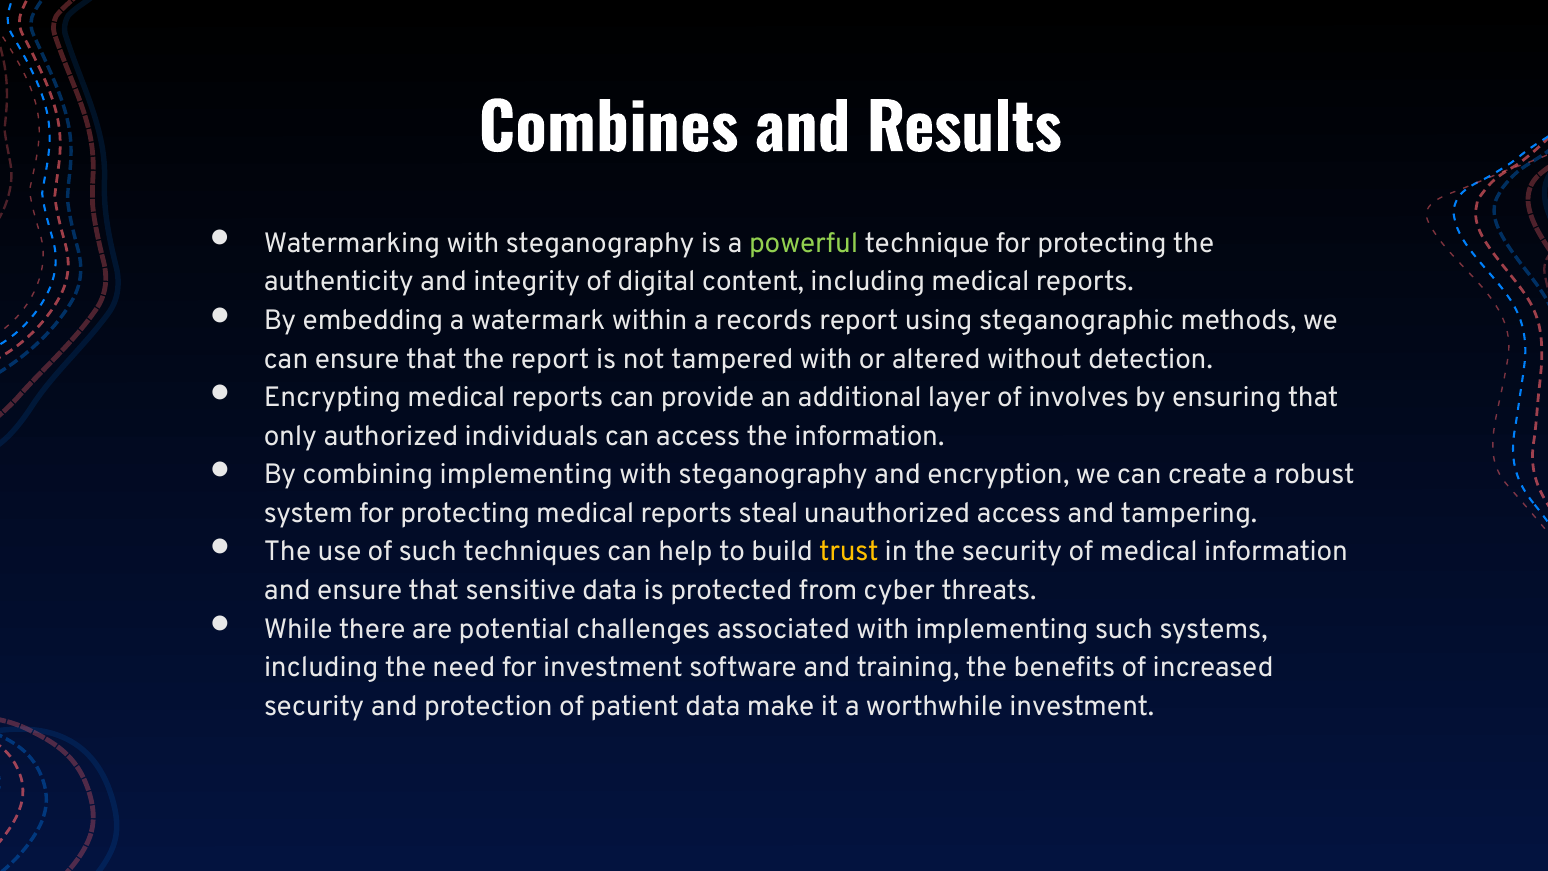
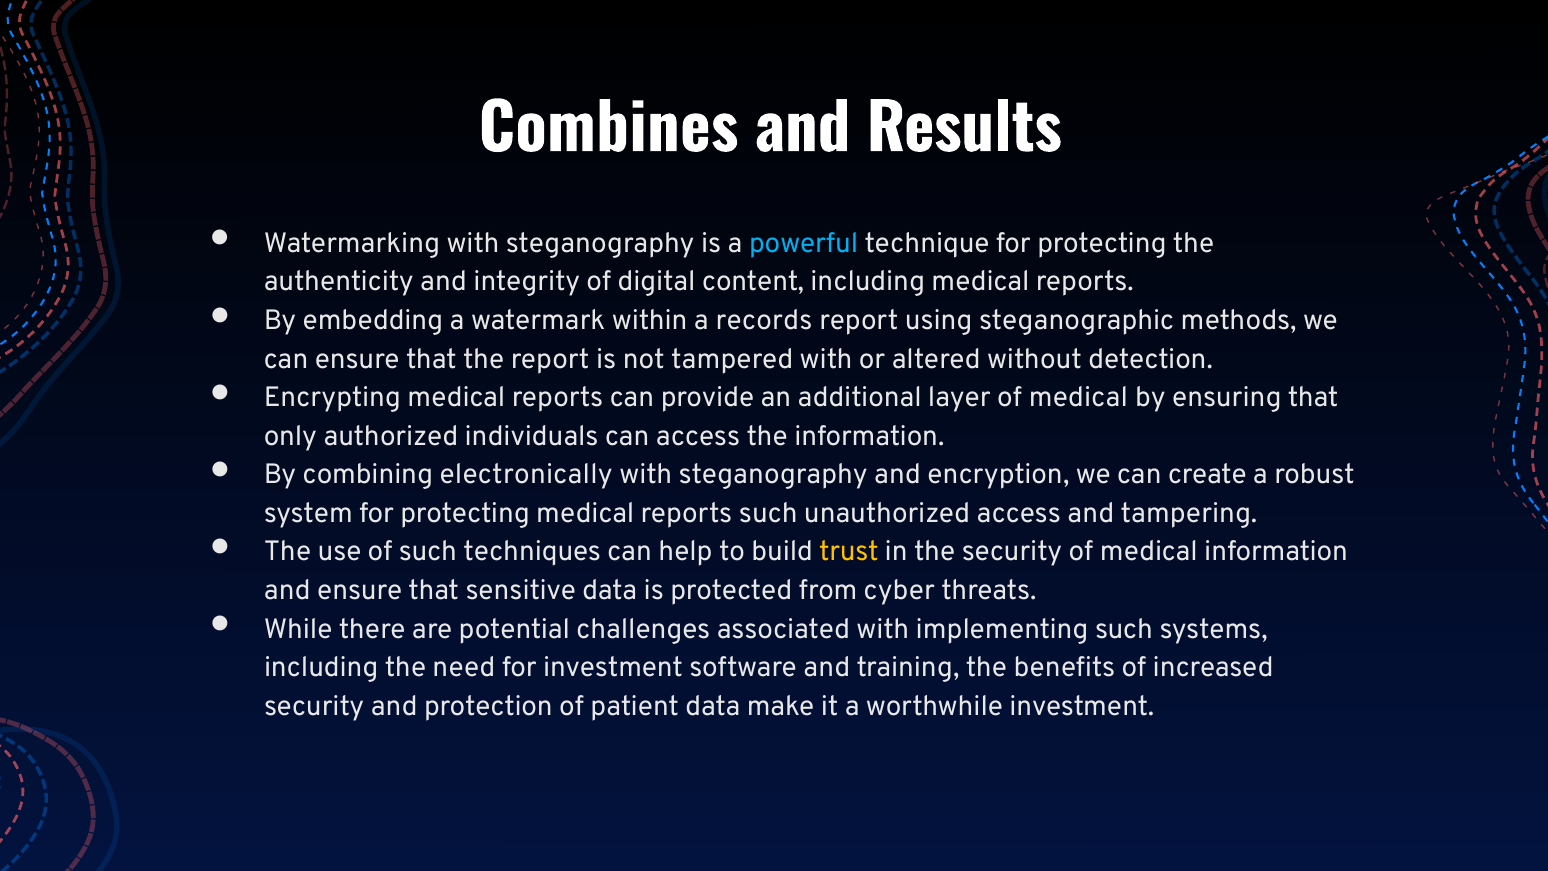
powerful colour: light green -> light blue (804, 243)
layer of involves: involves -> medical (1078, 397)
combining implementing: implementing -> electronically (526, 474)
reports steal: steal -> such (768, 513)
